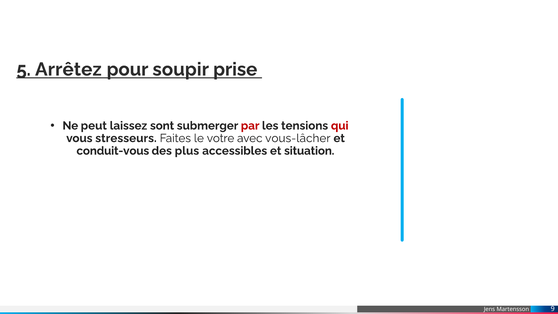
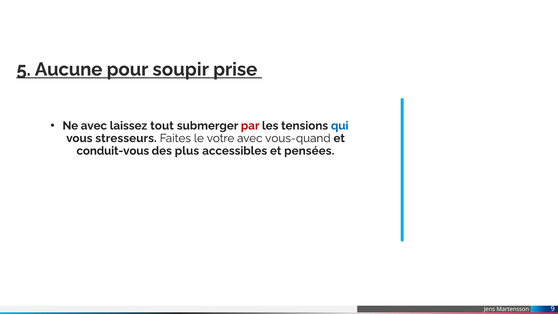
Arrêtez: Arrêtez -> Aucune (69, 69)
Ne peut: peut -> avec (94, 126)
sont: sont -> tout (162, 126)
qui colour: red -> blue (340, 126)
vous-lâcher: vous-lâcher -> vous-quand (298, 138)
situation: situation -> pensées (309, 151)
